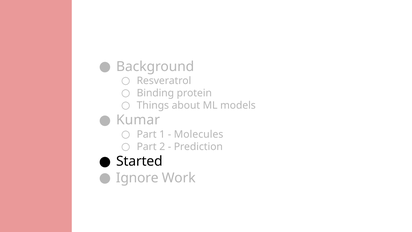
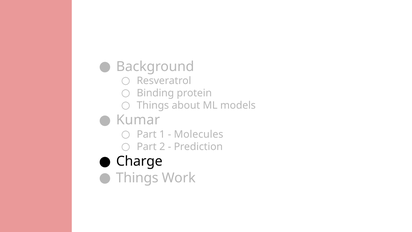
Started: Started -> Charge (139, 161)
Ignore: Ignore -> Things (137, 178)
